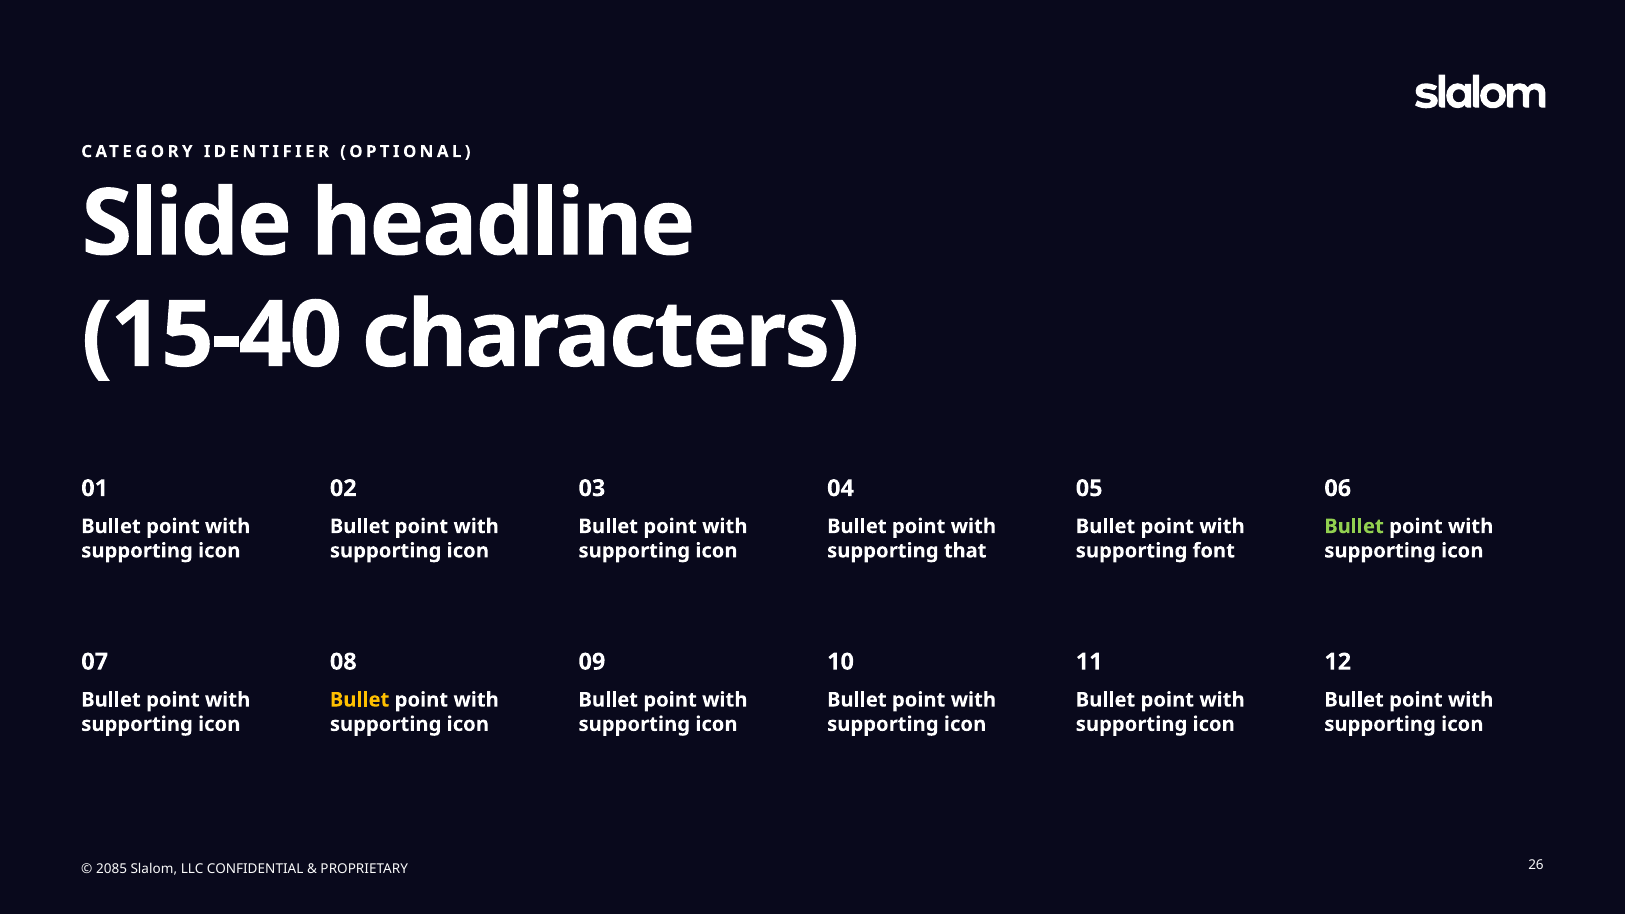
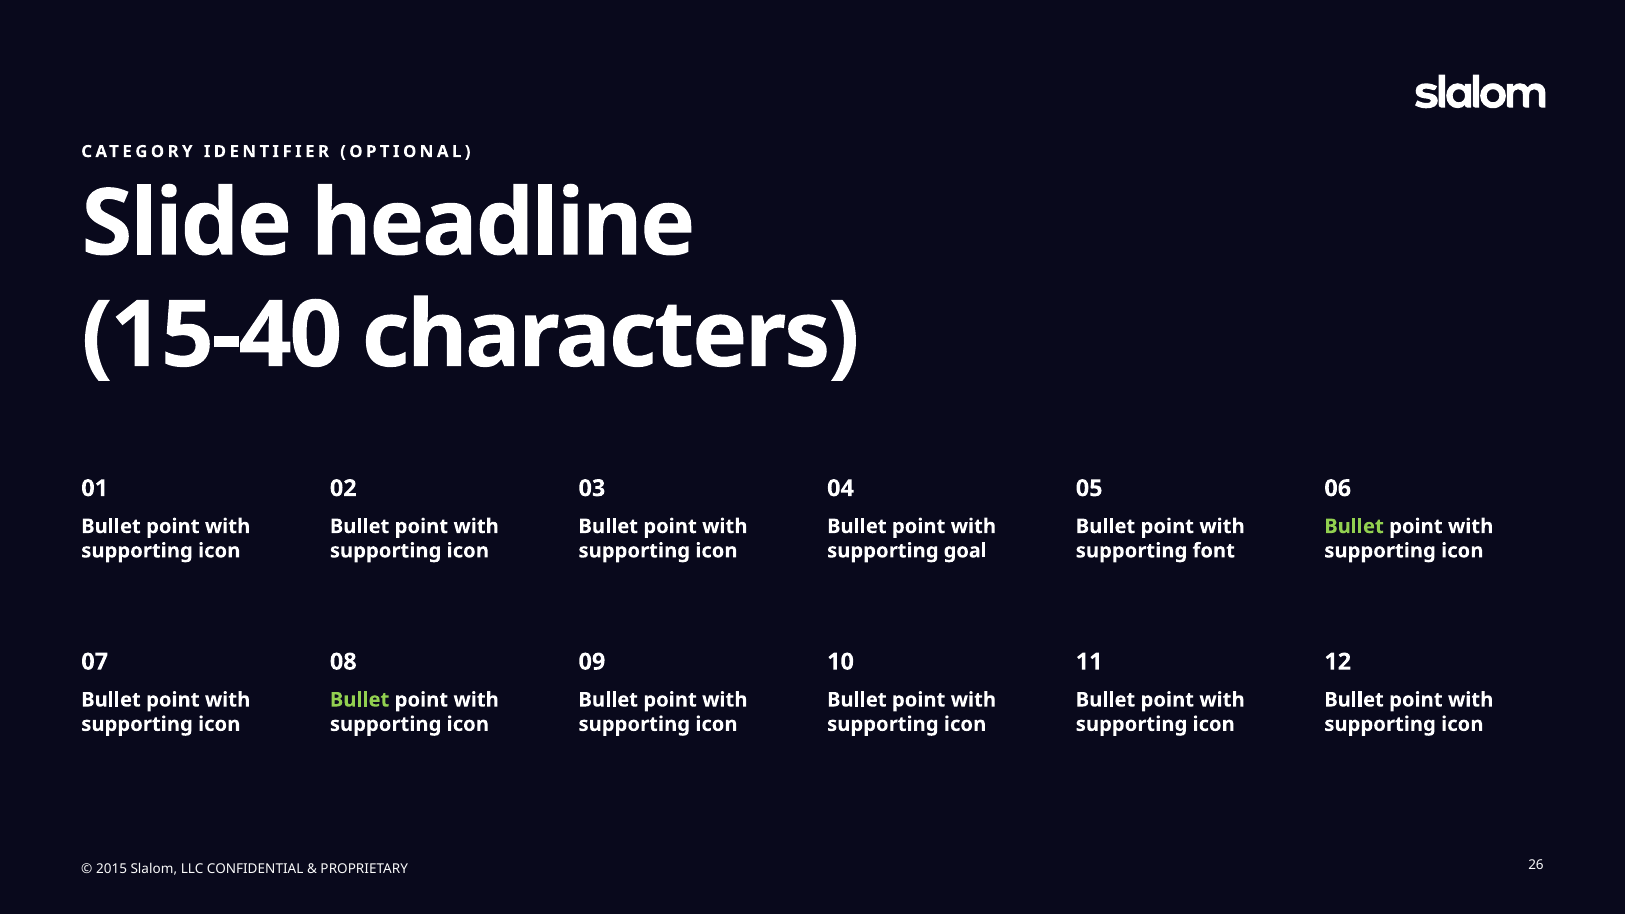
that: that -> goal (965, 551)
Bullet colour: yellow -> light green (360, 700)
2085: 2085 -> 2015 (112, 869)
